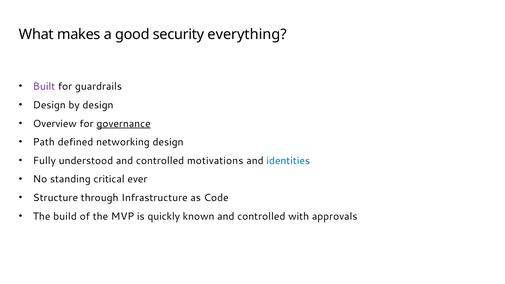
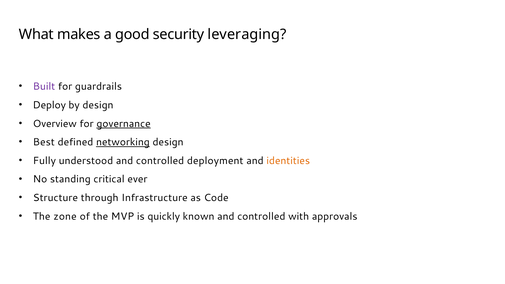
everything: everything -> leveraging (247, 35)
Design: Design -> Deploy (49, 105)
Path: Path -> Best (44, 142)
networking underline: none -> present (123, 142)
motivations: motivations -> deployment (215, 161)
identities colour: blue -> orange (288, 161)
build: build -> zone (65, 216)
